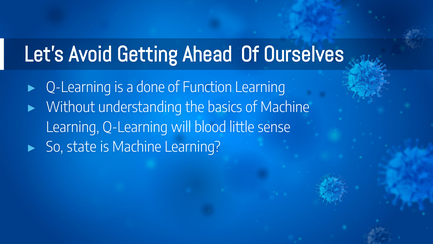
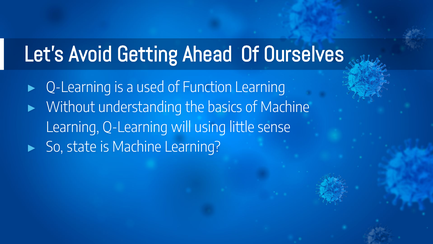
done: done -> used (150, 87)
blood: blood -> using (210, 127)
